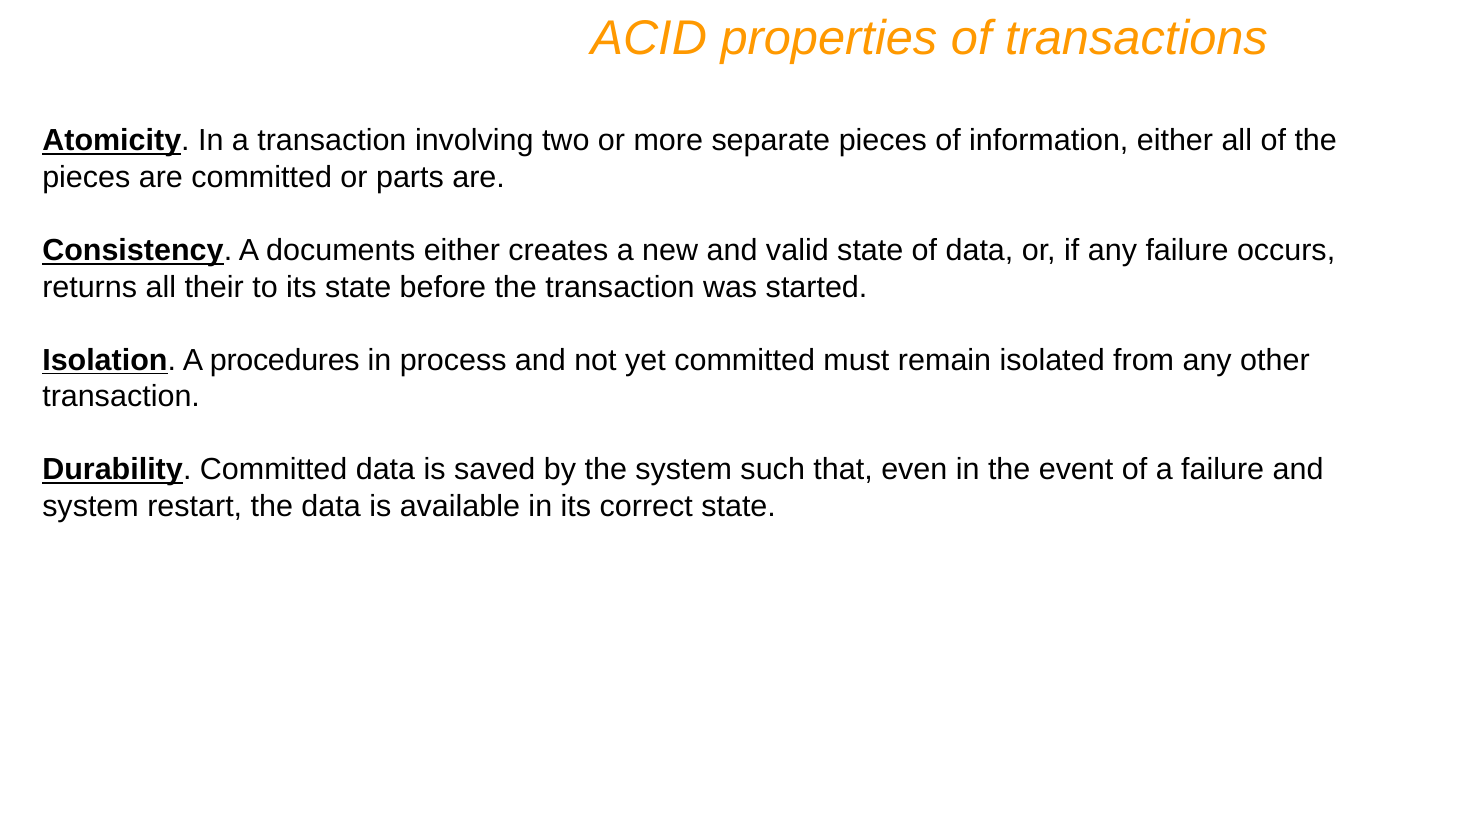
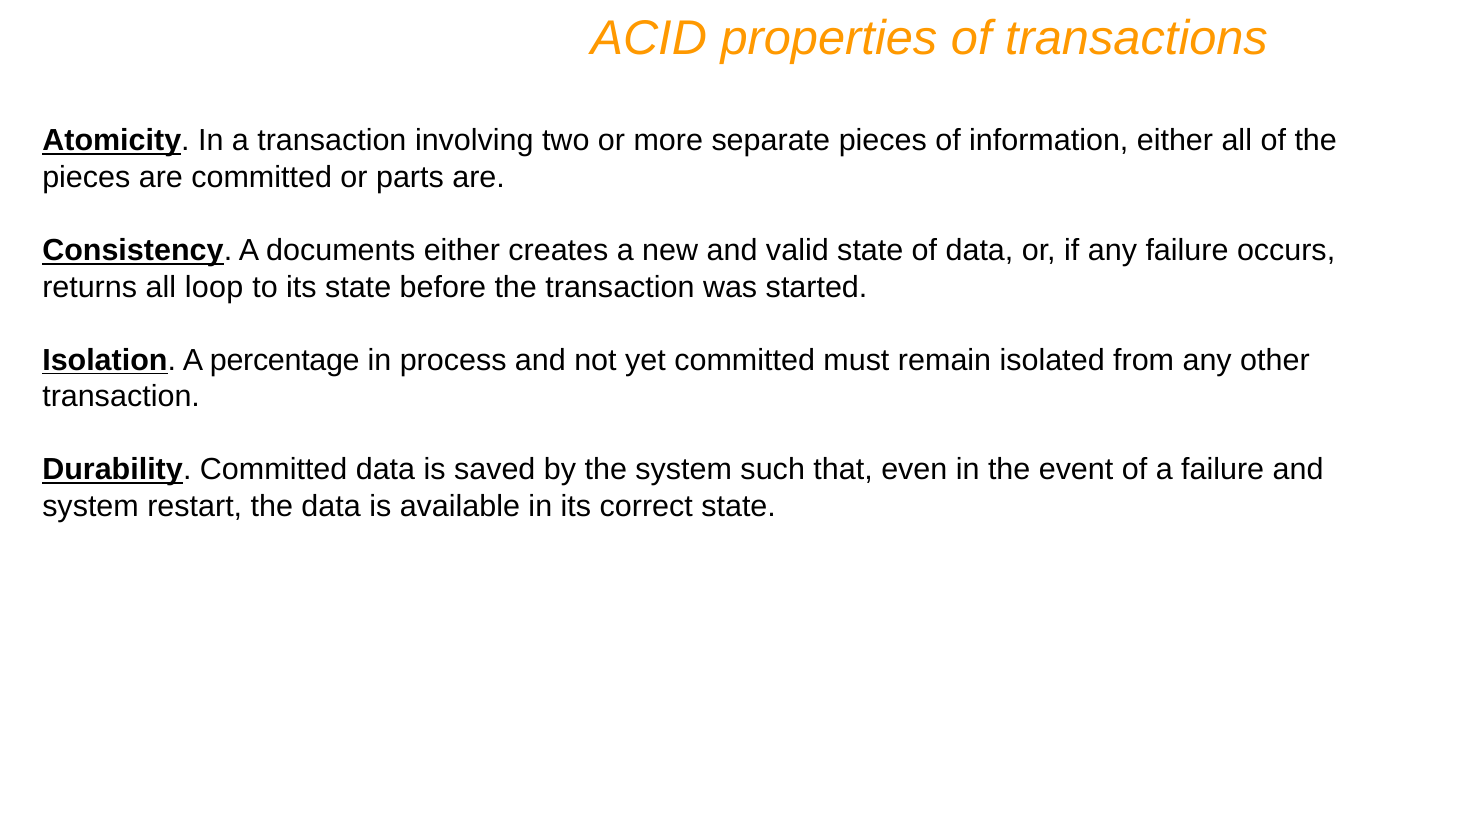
their: their -> loop (214, 287)
procedures: procedures -> percentage (285, 360)
